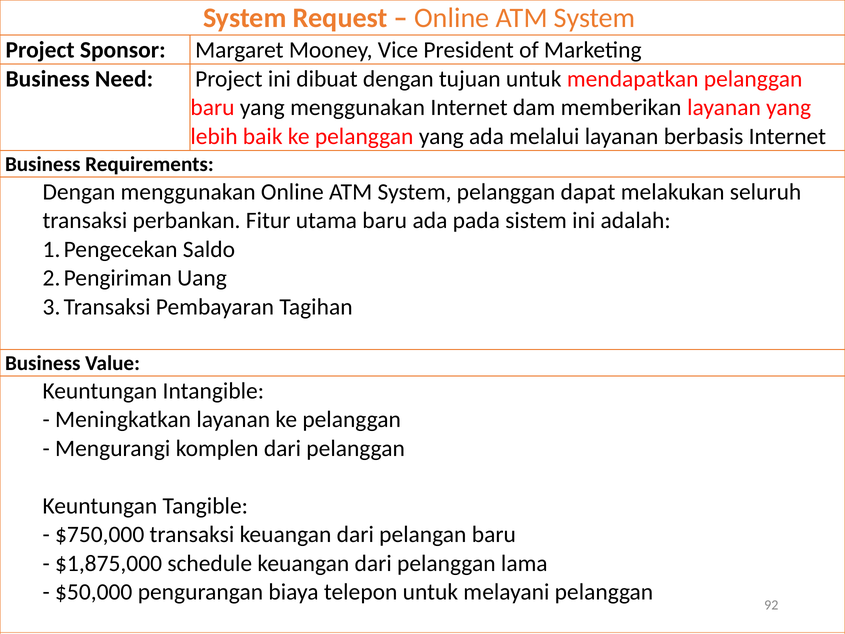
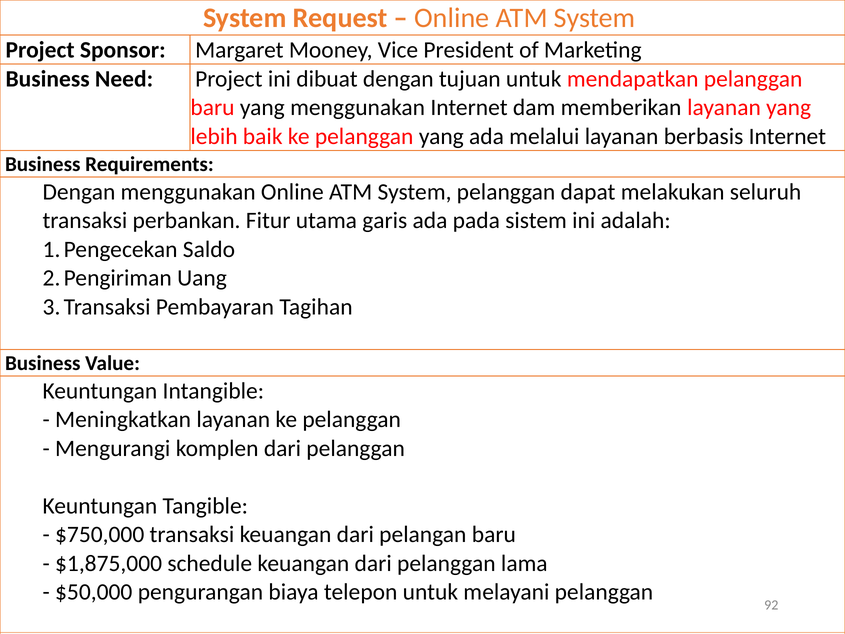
utama baru: baru -> garis (385, 220)
